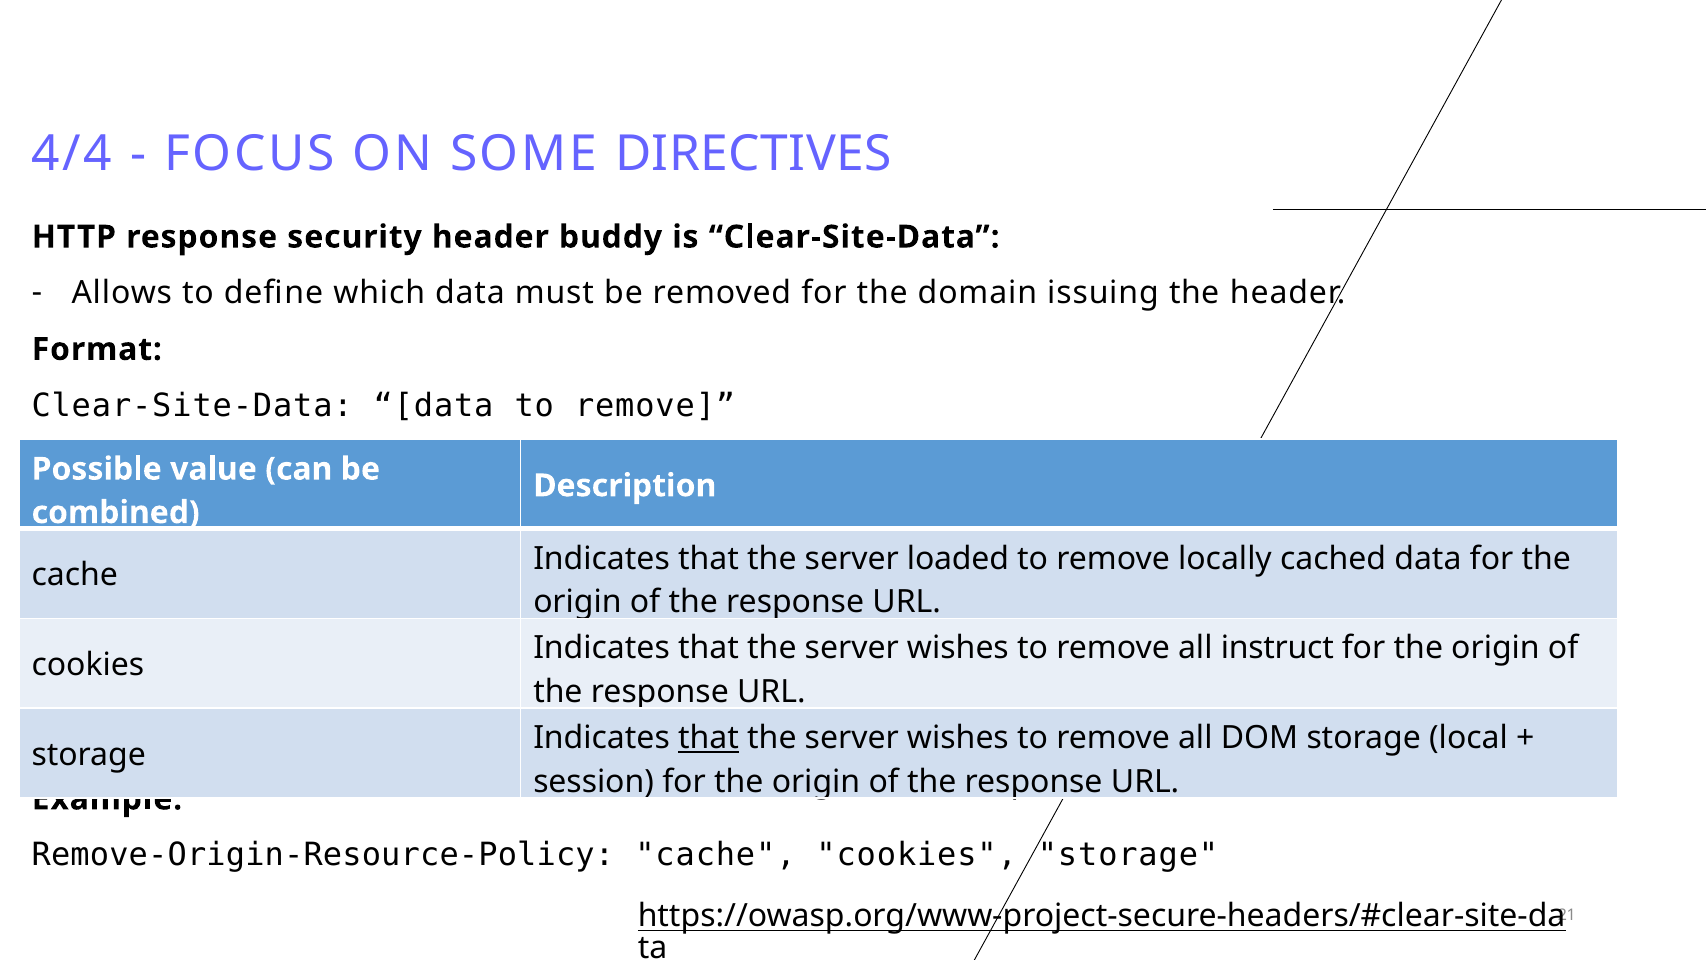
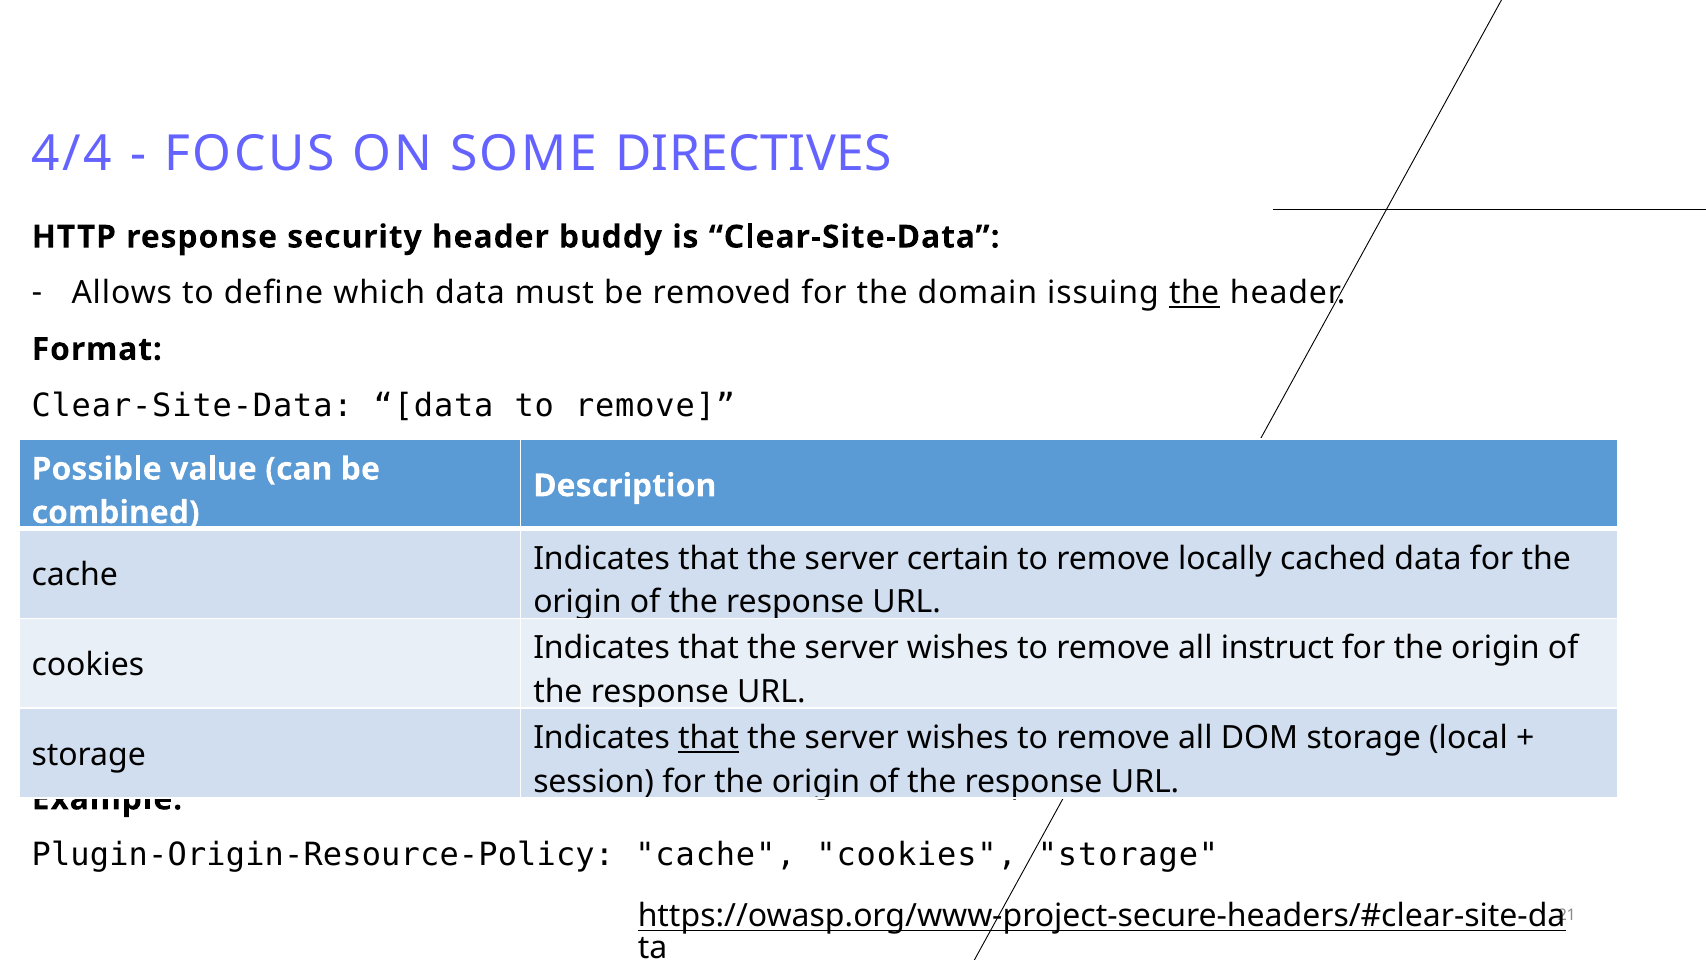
the underline: none -> present (1194, 293)
loaded: loaded -> certain (958, 559)
Remove-Origin-Resource-Policy: Remove-Origin-Resource-Policy -> Plugin-Origin-Resource-Policy (323, 855)
